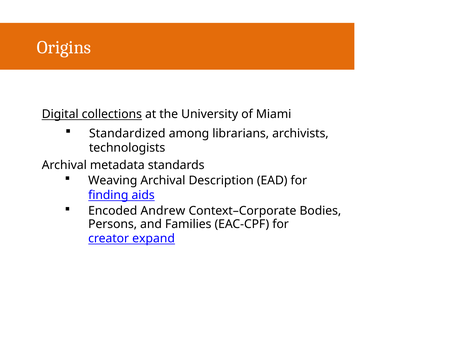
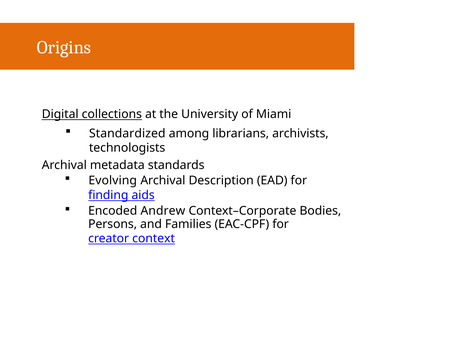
Weaving: Weaving -> Evolving (113, 180)
expand: expand -> context (154, 239)
